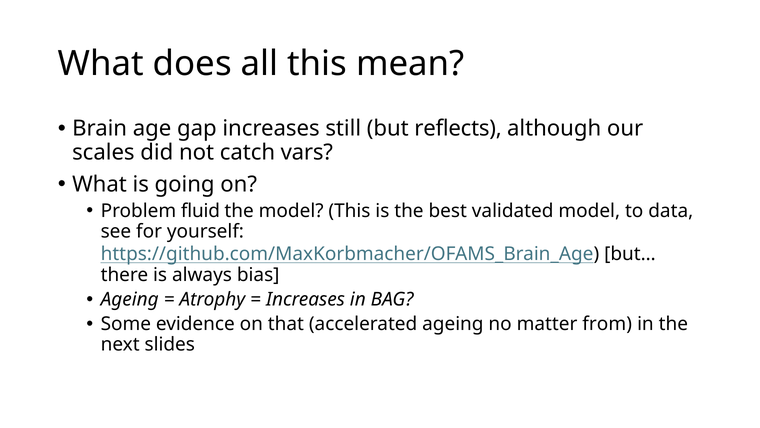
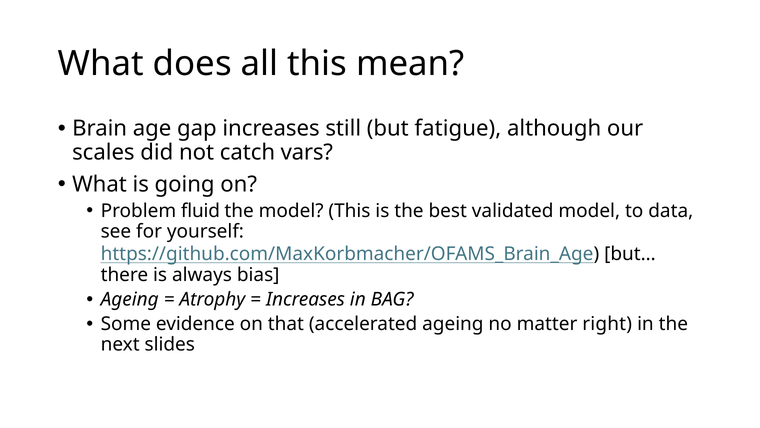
reflects: reflects -> fatigue (458, 128)
from: from -> right (607, 324)
